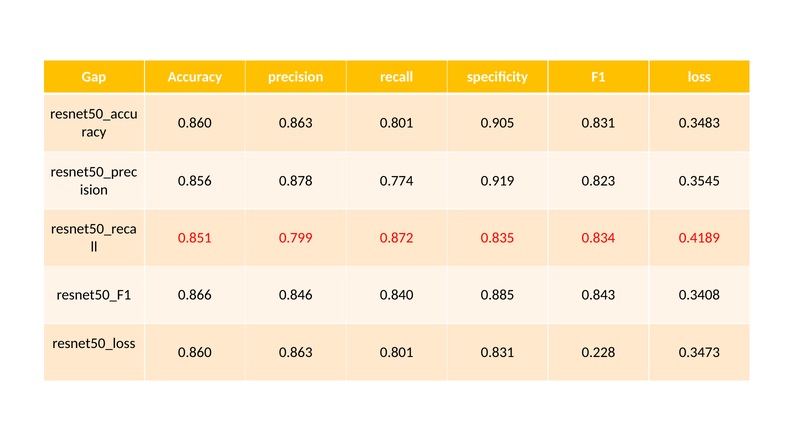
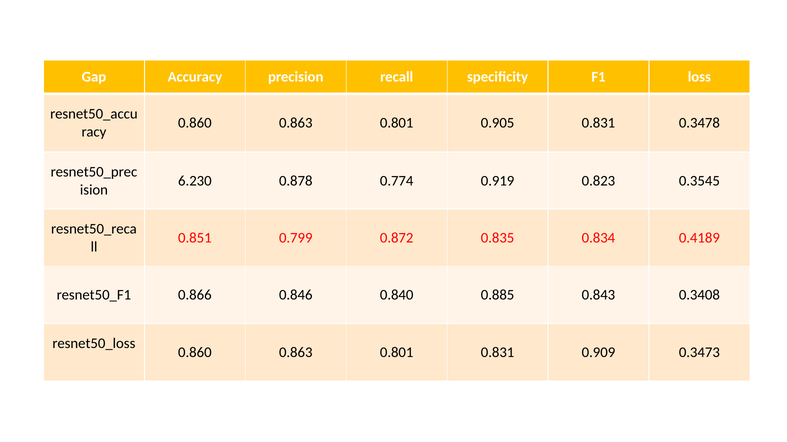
0.3483: 0.3483 -> 0.3478 (699, 123)
0.856: 0.856 -> 6.230 (195, 181)
0.228: 0.228 -> 0.909 (598, 353)
